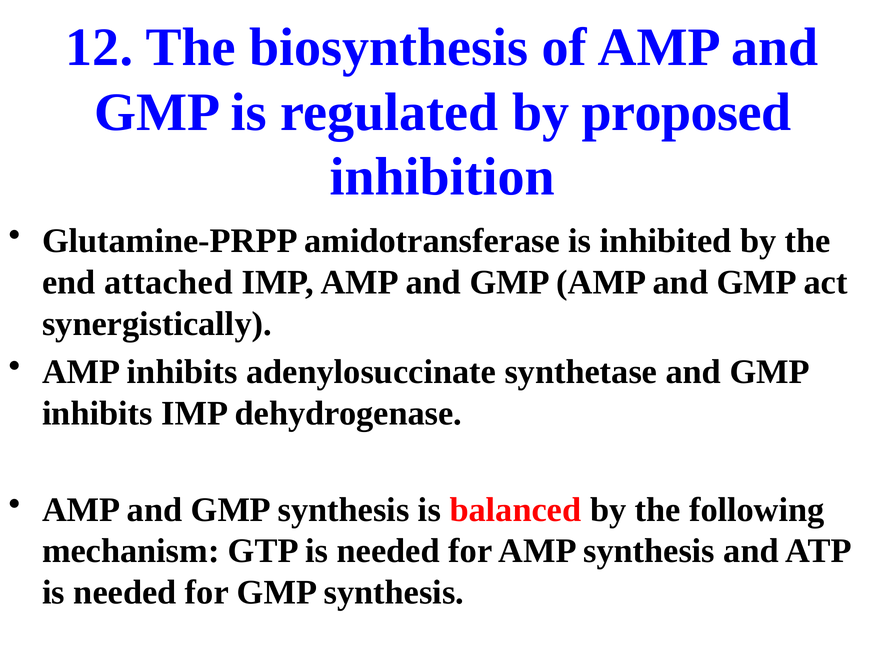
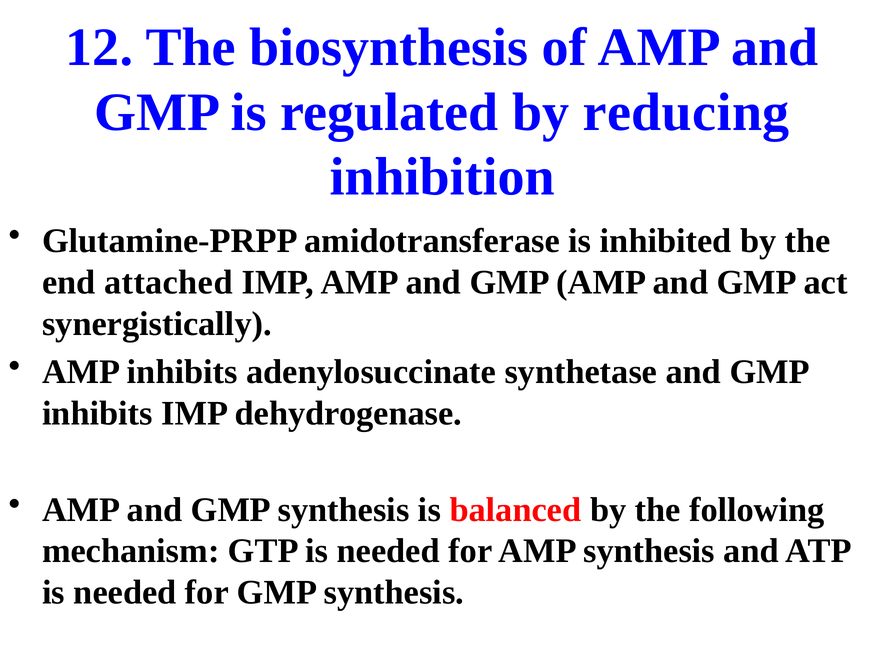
proposed: proposed -> reducing (686, 112)
